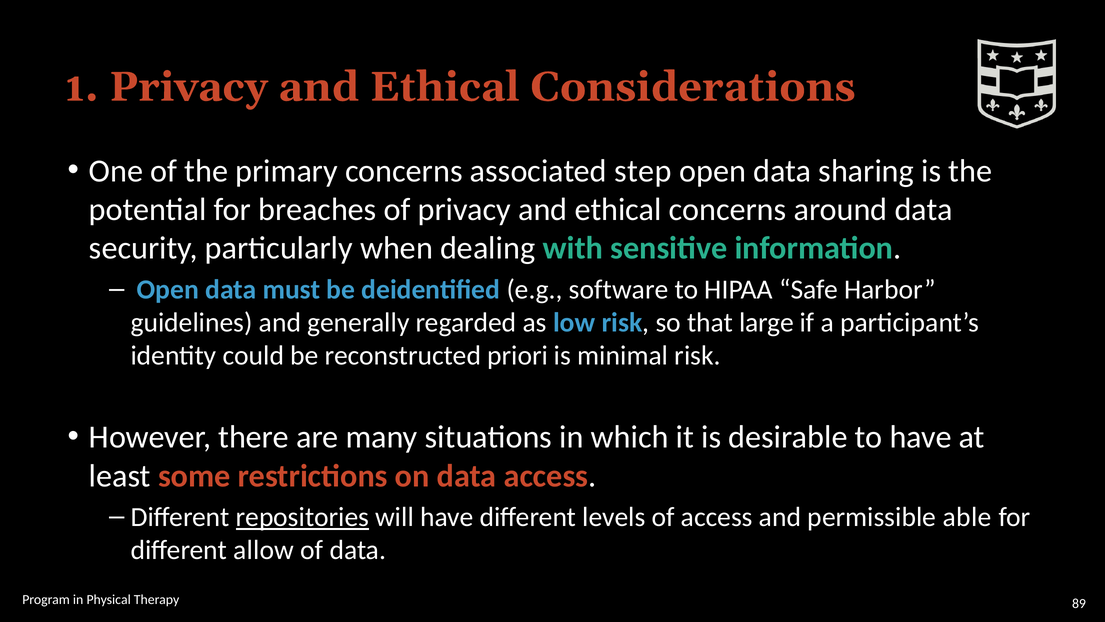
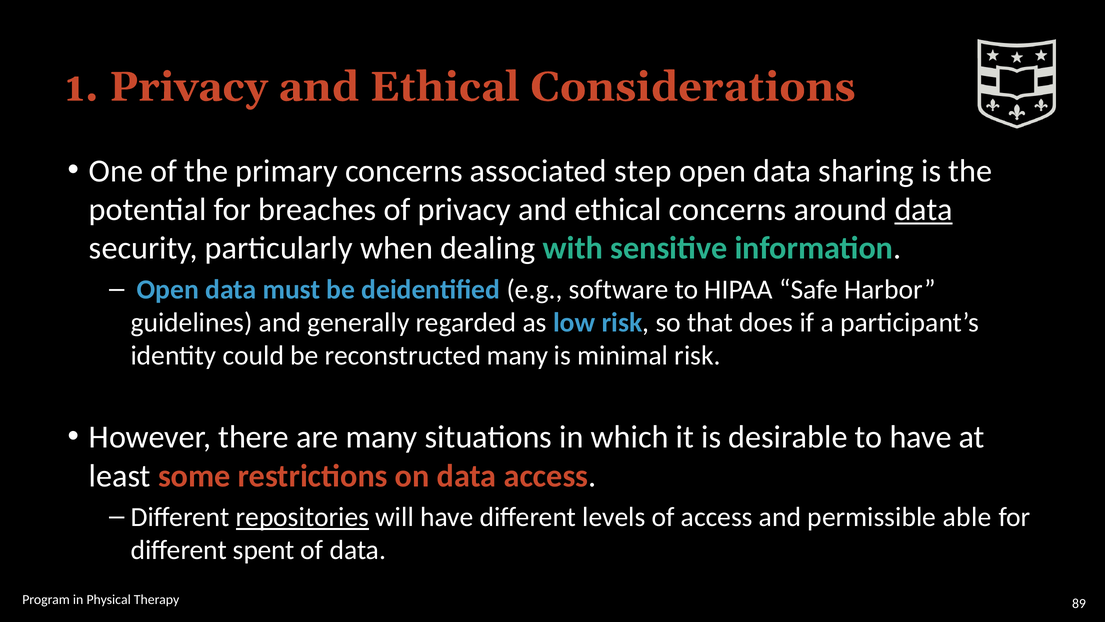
data underline: none -> present (924, 209)
large: large -> does (766, 322)
reconstructed priori: priori -> many (518, 356)
allow: allow -> spent (264, 550)
